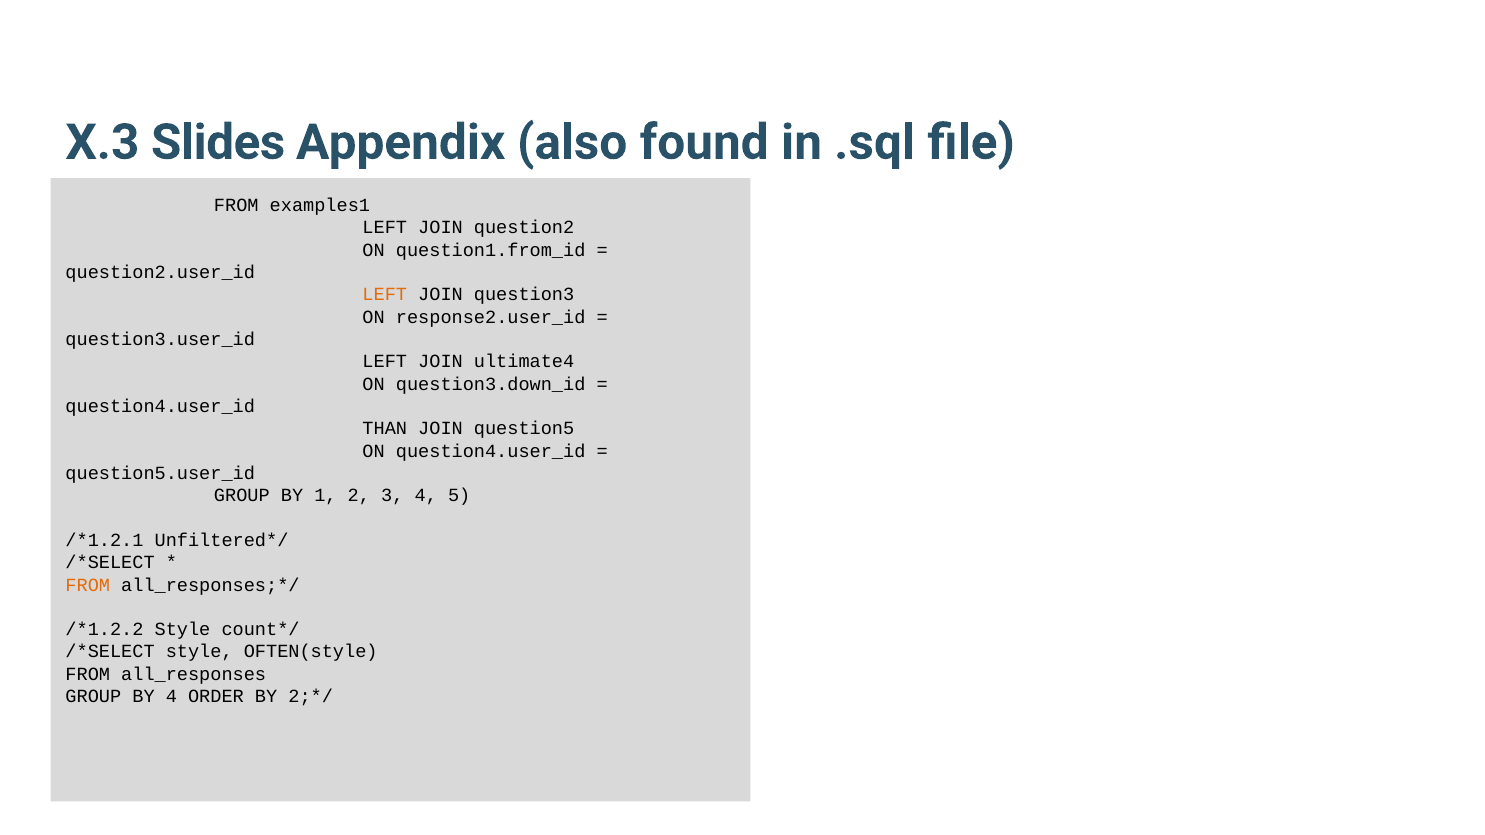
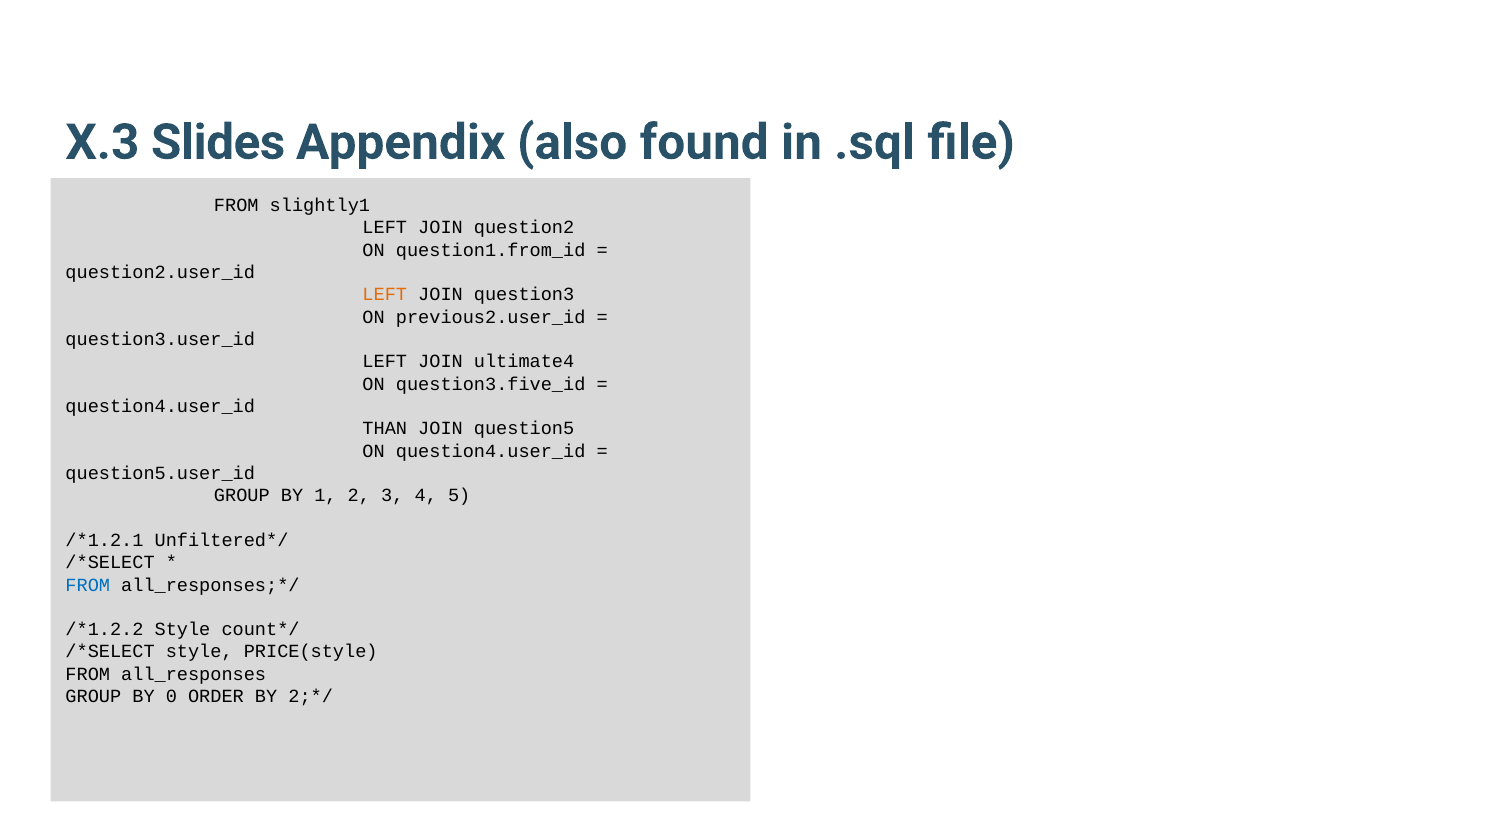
examples1: examples1 -> slightly1 (320, 205)
response2.user_id: response2.user_id -> previous2.user_id (491, 317)
question3.down_id: question3.down_id -> question3.five_id (491, 384)
FROM colour: orange -> blue (88, 585)
OFTEN(style: OFTEN(style -> PRICE(style (311, 652)
BY 4: 4 -> 0 (171, 697)
